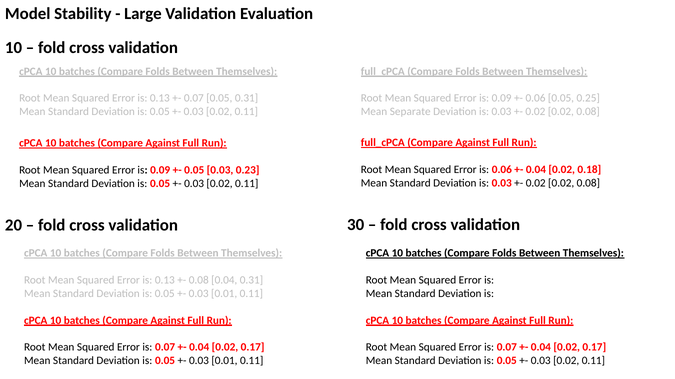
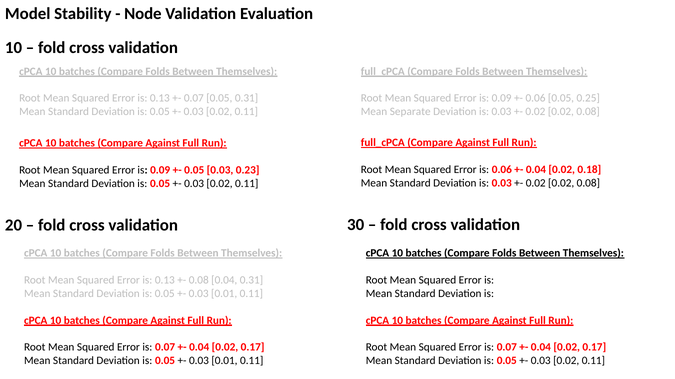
Large: Large -> Node (143, 14)
